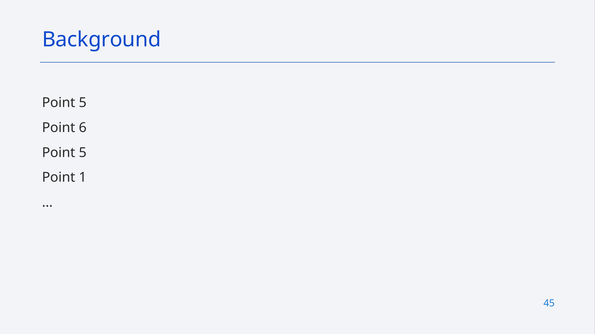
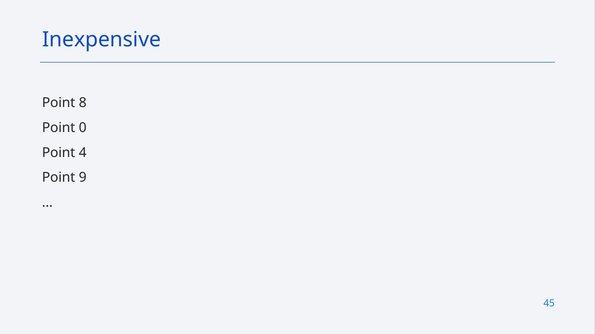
Background: Background -> Inexpensive (101, 40)
5: 5 -> 8 (83, 103)
6: 6 -> 0 (83, 128)
5: 5 -> 4 (83, 153)
1: 1 -> 9 (83, 178)
